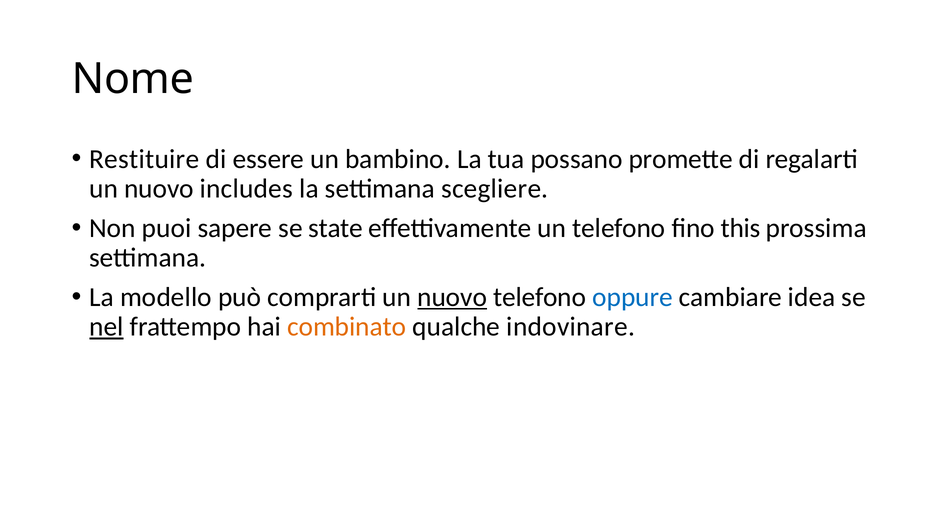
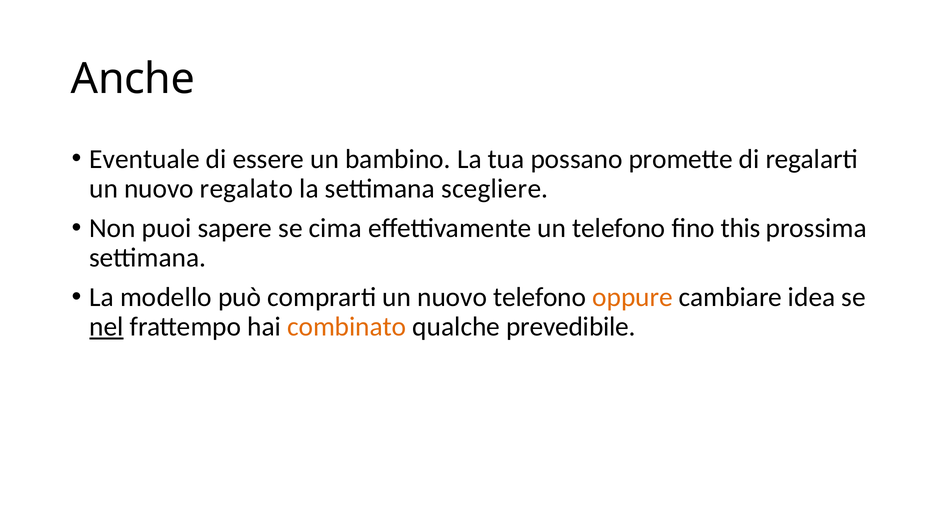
Nome: Nome -> Anche (133, 79)
Restituire: Restituire -> Eventuale (144, 159)
includes: includes -> regalato (246, 189)
state: state -> cima (335, 228)
nuovo underline: present -> none (452, 297)
oppure colour: blue -> orange (633, 297)
indovinare: indovinare -> prevedibile (571, 327)
